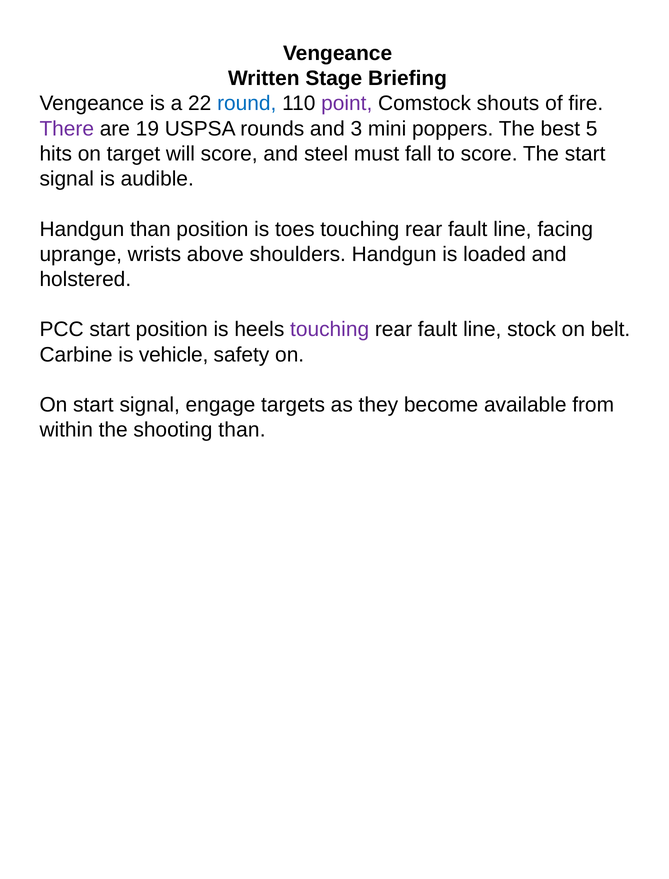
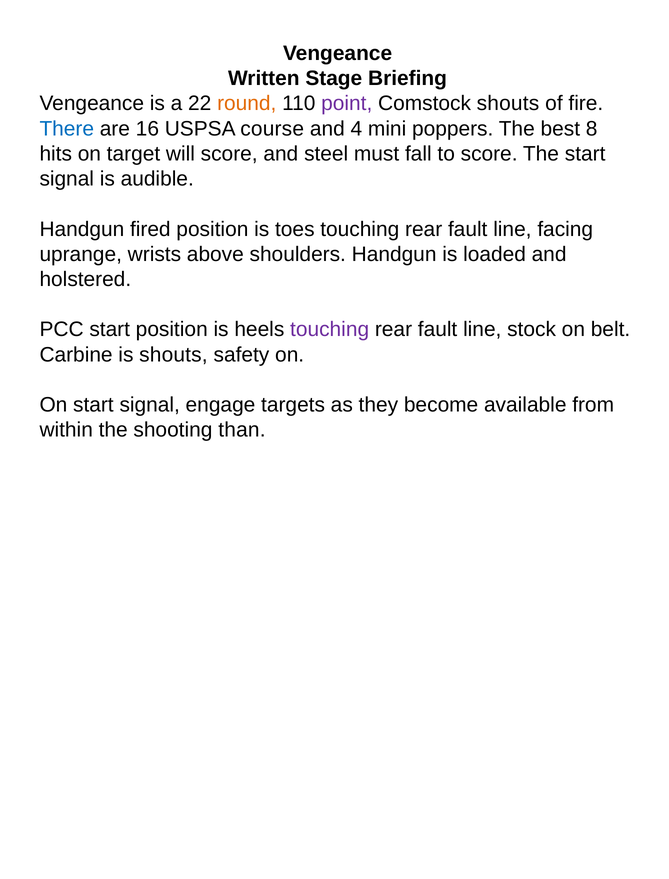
round colour: blue -> orange (247, 103)
There colour: purple -> blue (67, 129)
19: 19 -> 16 (147, 129)
rounds: rounds -> course (272, 129)
3: 3 -> 4 (356, 129)
5: 5 -> 8 (592, 129)
Handgun than: than -> fired (150, 229)
is vehicle: vehicle -> shouts (173, 354)
